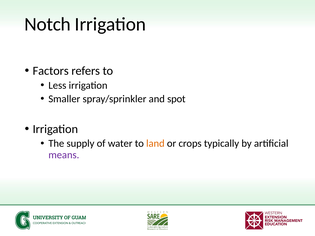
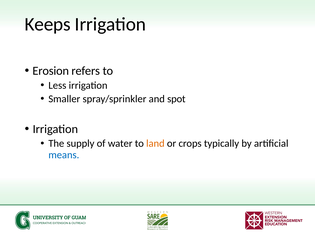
Notch: Notch -> Keeps (48, 24)
Factors: Factors -> Erosion (51, 71)
means colour: purple -> blue (64, 155)
